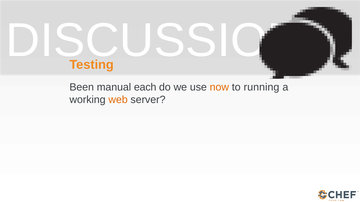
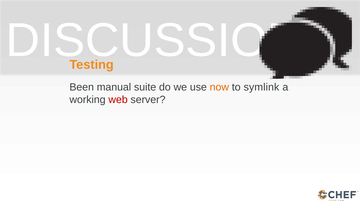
each: each -> suite (145, 87)
running: running -> symlink (261, 87)
web colour: orange -> red (118, 100)
